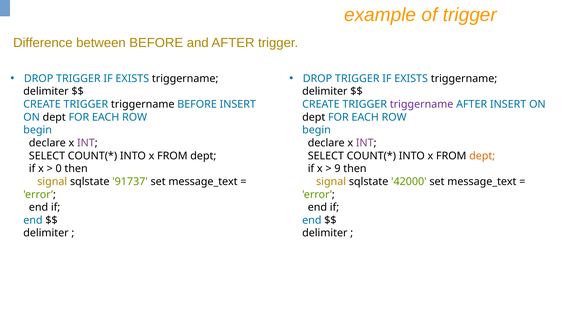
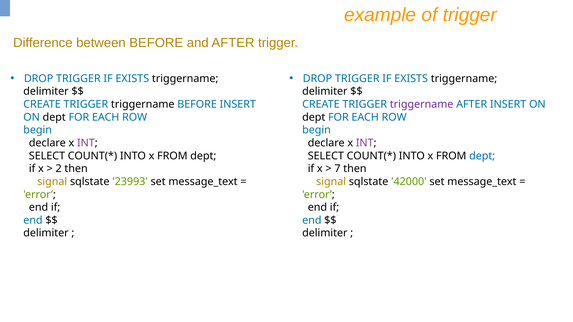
dept colour: orange -> blue (482, 156)
0: 0 -> 2 (59, 169)
9: 9 -> 7 (337, 169)
91737: 91737 -> 23993 (130, 182)
